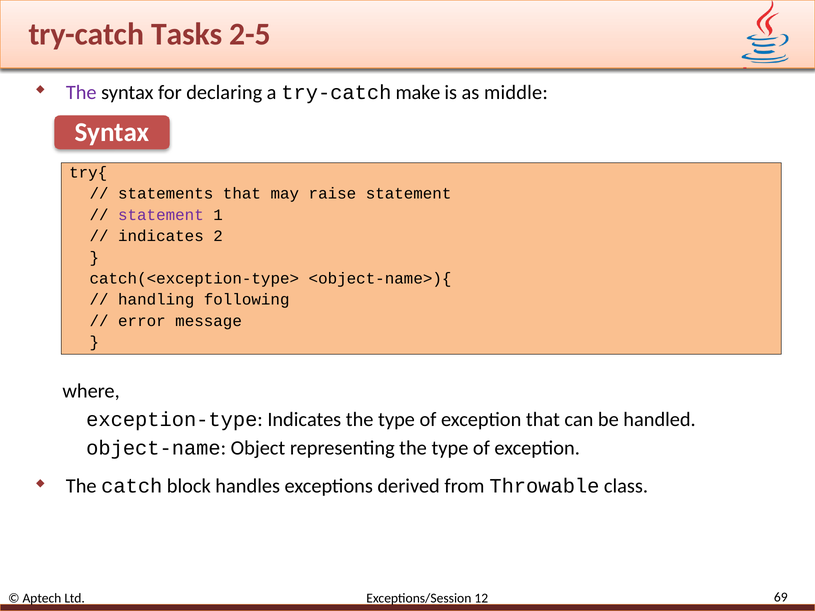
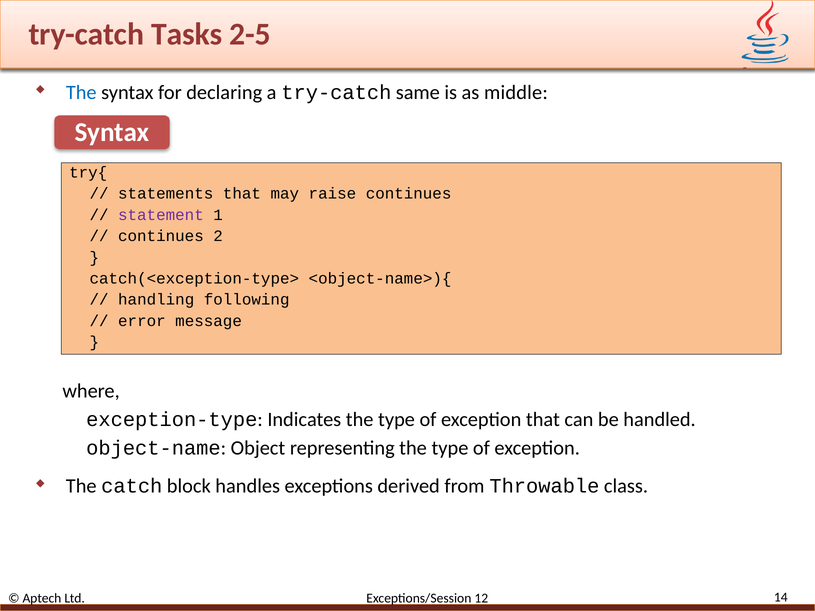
The colour: purple -> blue (81, 92)
make: make -> same (418, 92)
raise statement: statement -> continues (409, 194)
indicates: indicates -> continues (161, 236)
69: 69 -> 14 (781, 598)
